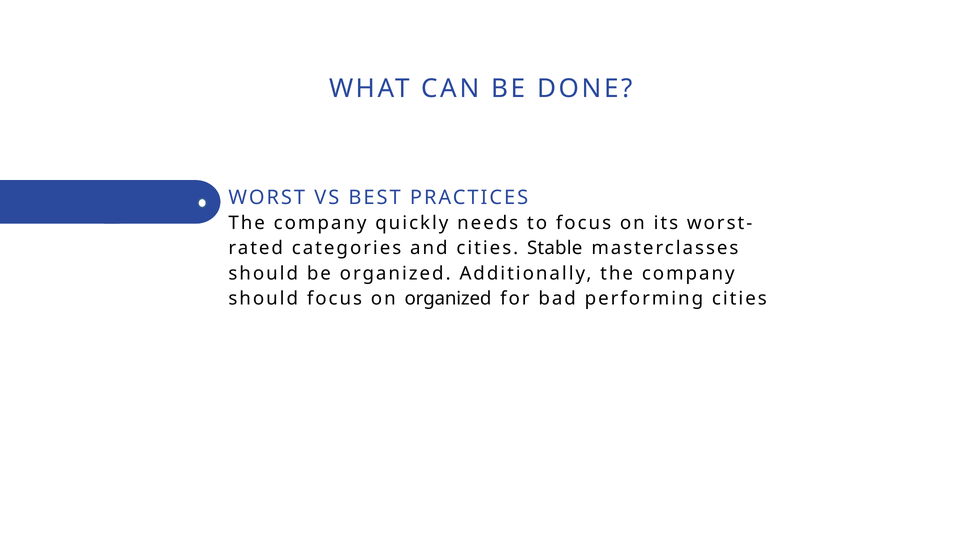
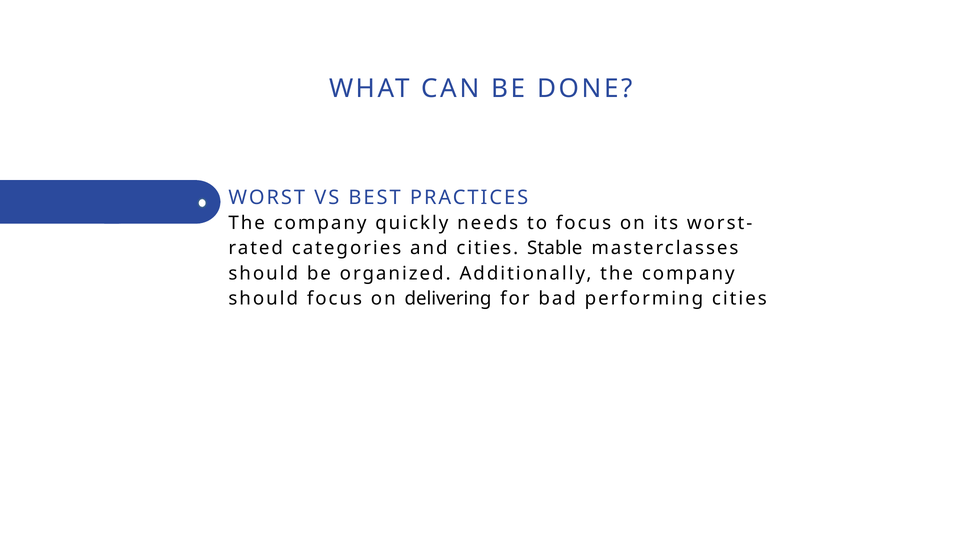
on organized: organized -> delivering (448, 298)
